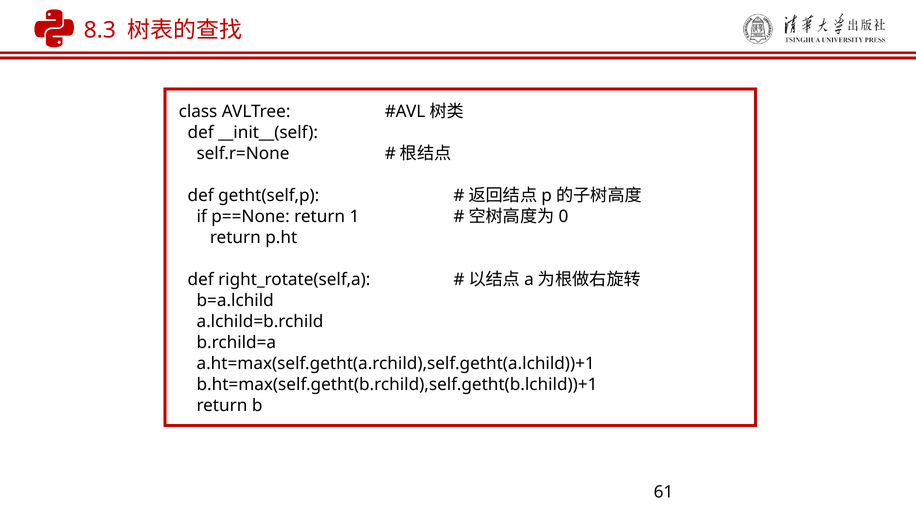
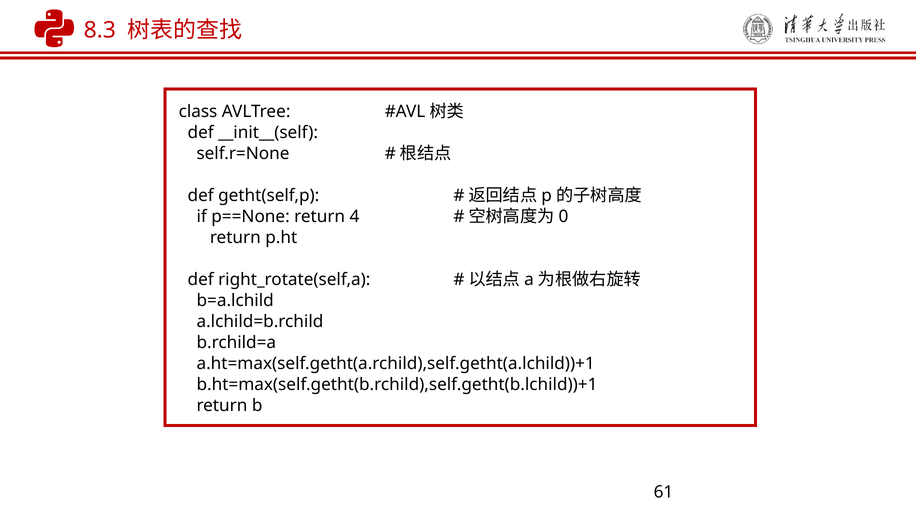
1: 1 -> 4 (354, 217)
